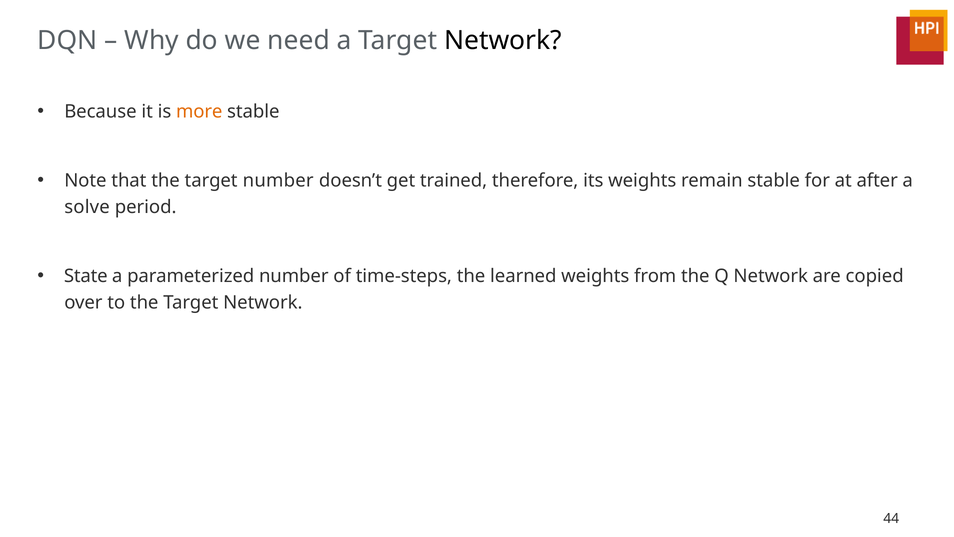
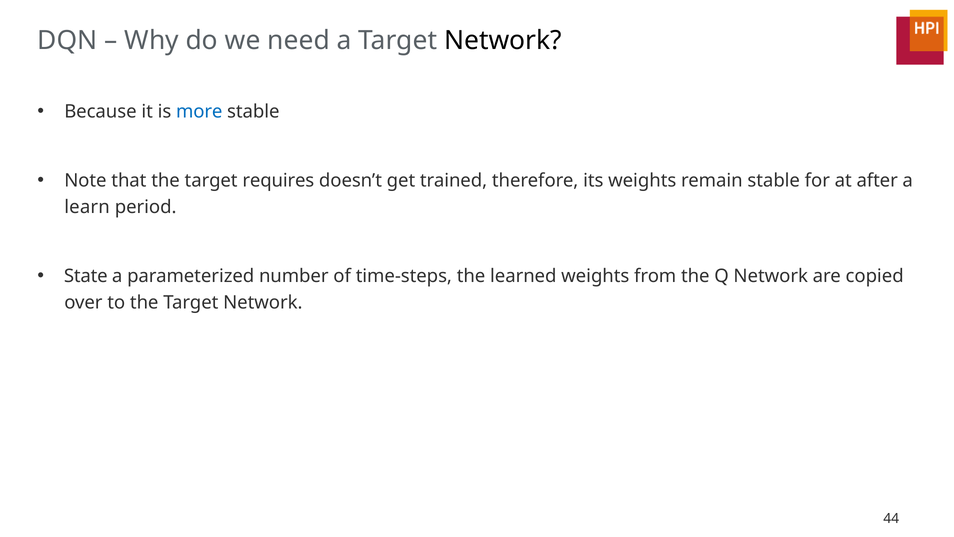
more colour: orange -> blue (199, 112)
target number: number -> requires (278, 180)
solve: solve -> learn (87, 207)
